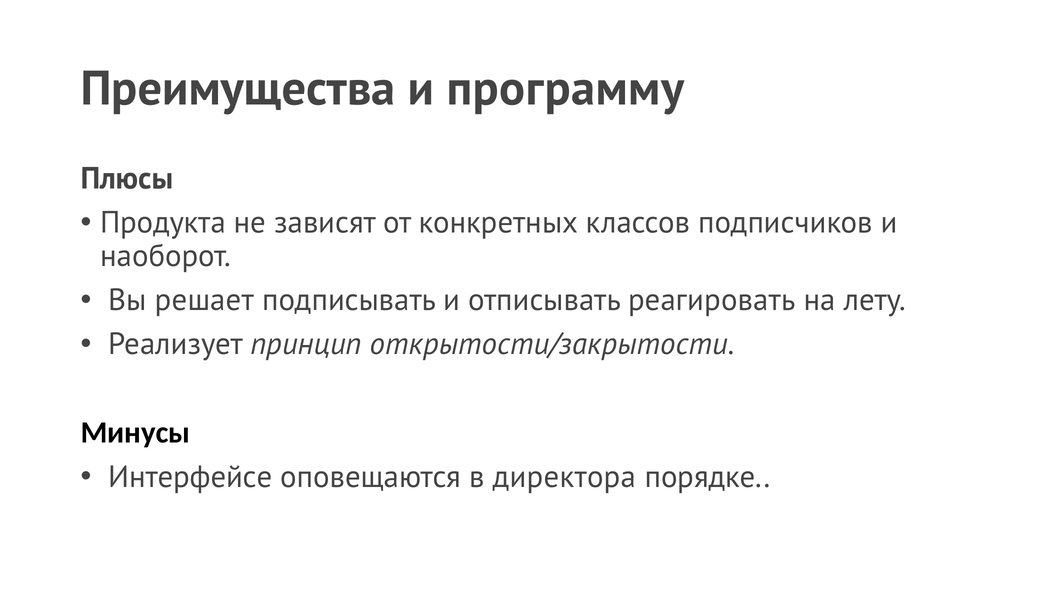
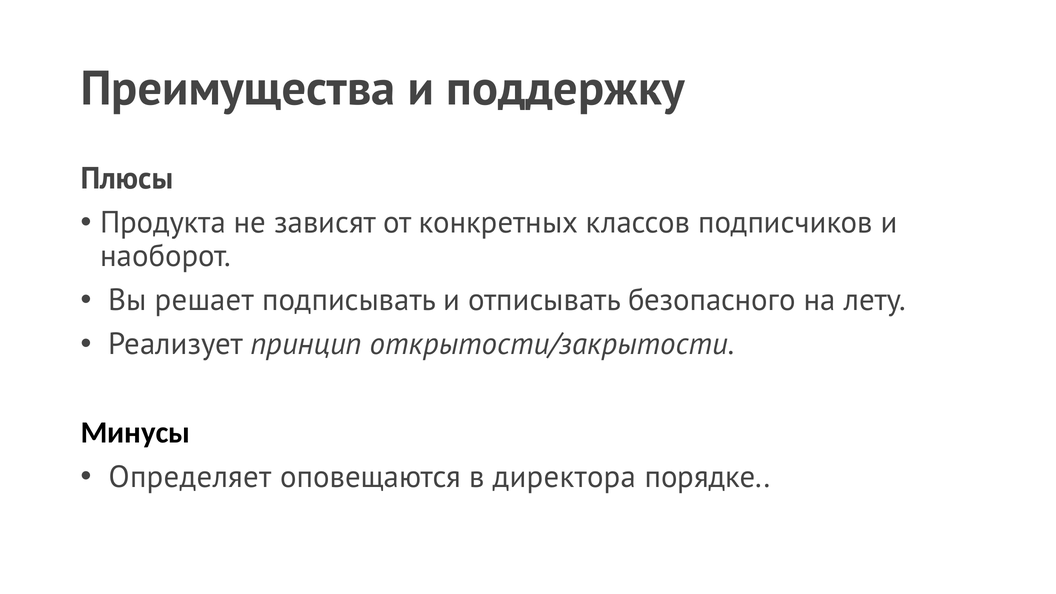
программу: программу -> поддержку (566, 89)
реагировать: реагировать -> безопасного (712, 300)
Интерфейсе: Интерфейсе -> Определяет (190, 477)
